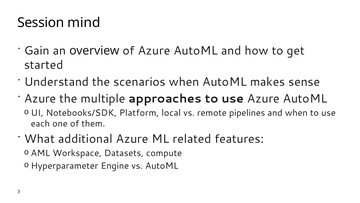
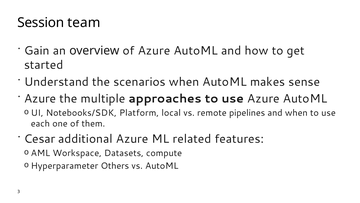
mind: mind -> team (84, 23)
What: What -> Cesar (40, 139)
Engine: Engine -> Others (115, 165)
